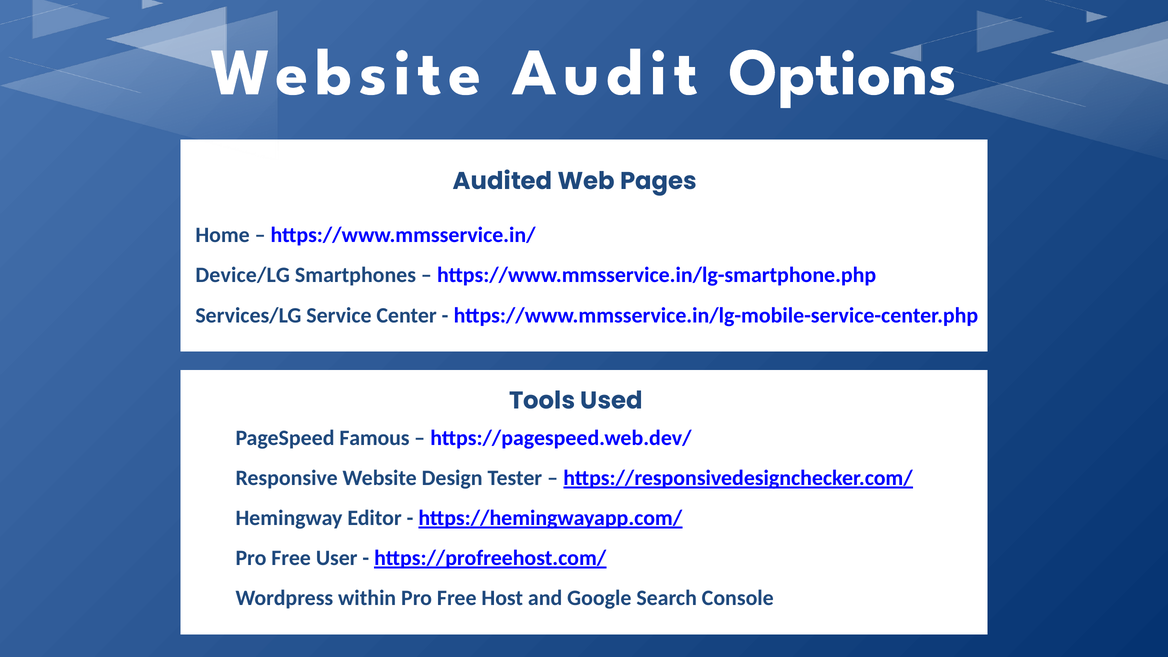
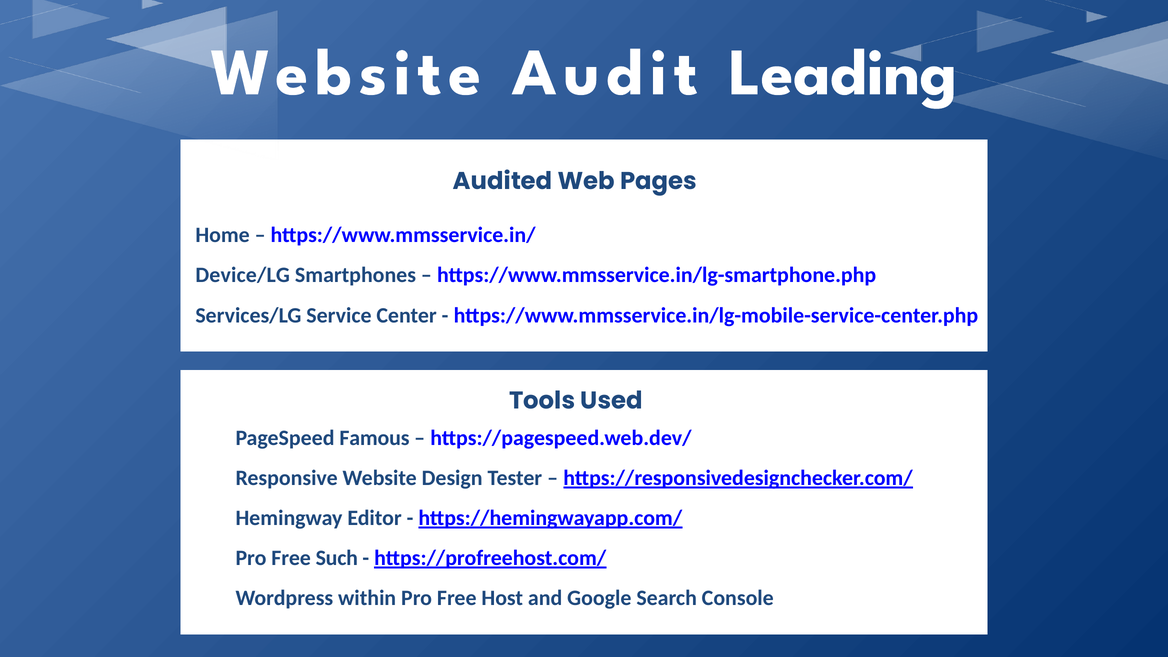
Options: Options -> Leading (843, 72)
User: User -> Such (337, 558)
